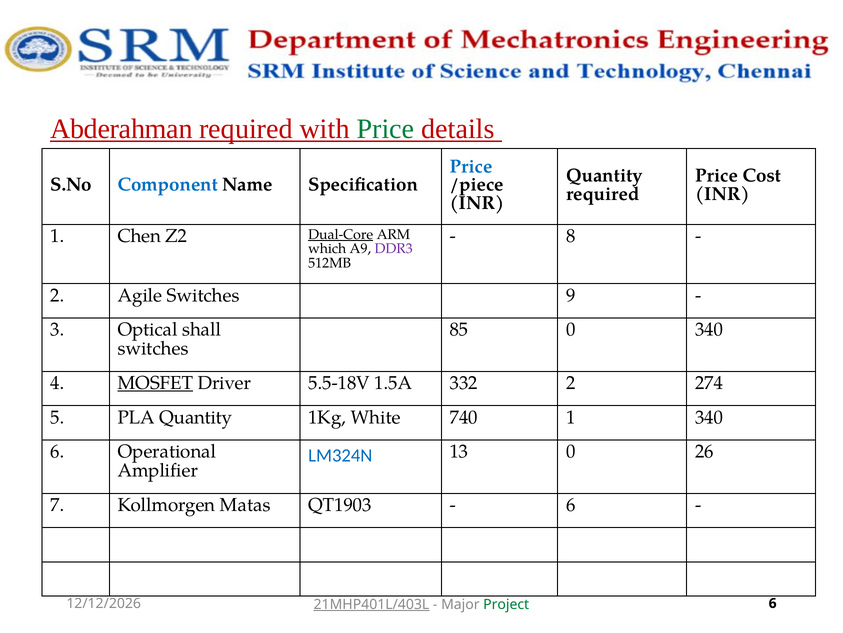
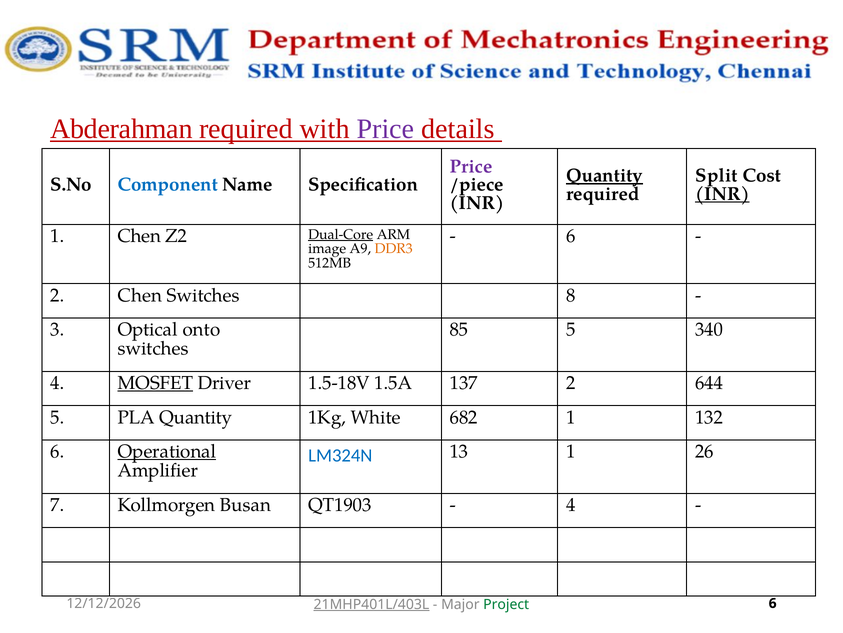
Price colour: green -> purple (386, 129)
Price colour: blue -> purple (471, 166)
Quantity underline: none -> present (605, 175)
Price: Price -> Split (717, 175)
INR underline: none -> present (722, 194)
8: 8 -> 6 (571, 236)
which: which -> image (327, 248)
DDR3 colour: purple -> orange (394, 248)
2 Agile: Agile -> Chen (140, 295)
9: 9 -> 8 (571, 295)
shall: shall -> onto (202, 329)
85 0: 0 -> 5 (571, 329)
5.5-18V: 5.5-18V -> 1.5-18V (339, 383)
332: 332 -> 137 (464, 383)
274: 274 -> 644 (709, 383)
740: 740 -> 682 (464, 417)
1 340: 340 -> 132 (709, 417)
Operational underline: none -> present (167, 451)
13 0: 0 -> 1 (571, 451)
Matas: Matas -> Busan (245, 504)
6: 6 -> 4 (571, 504)
